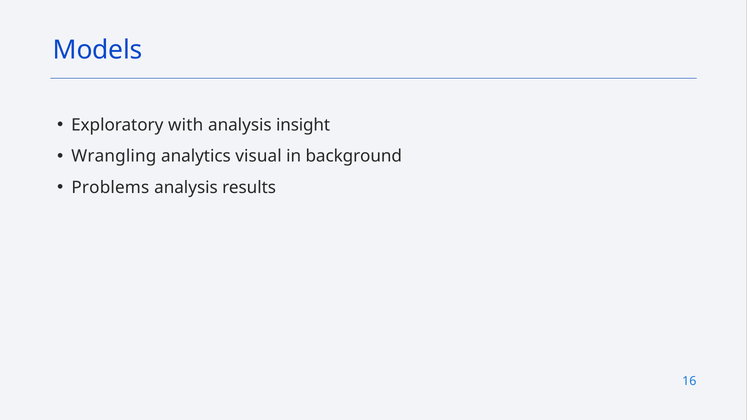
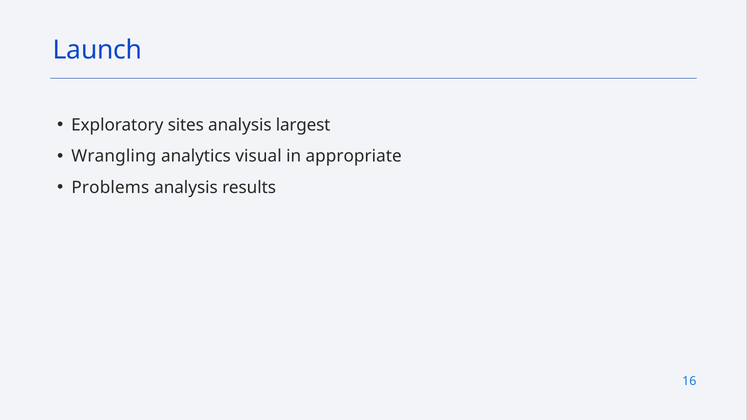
Models: Models -> Launch (97, 50)
with: with -> sites (186, 125)
insight: insight -> largest (303, 125)
background: background -> appropriate (354, 156)
